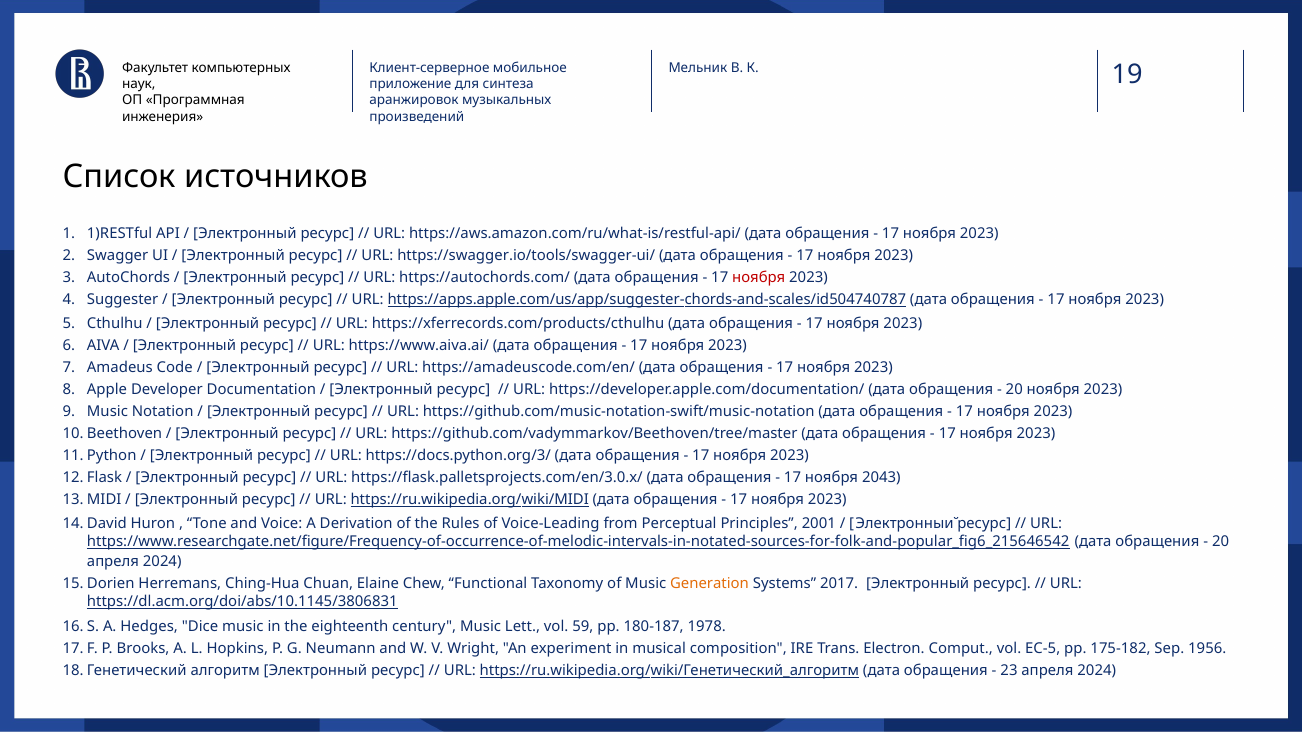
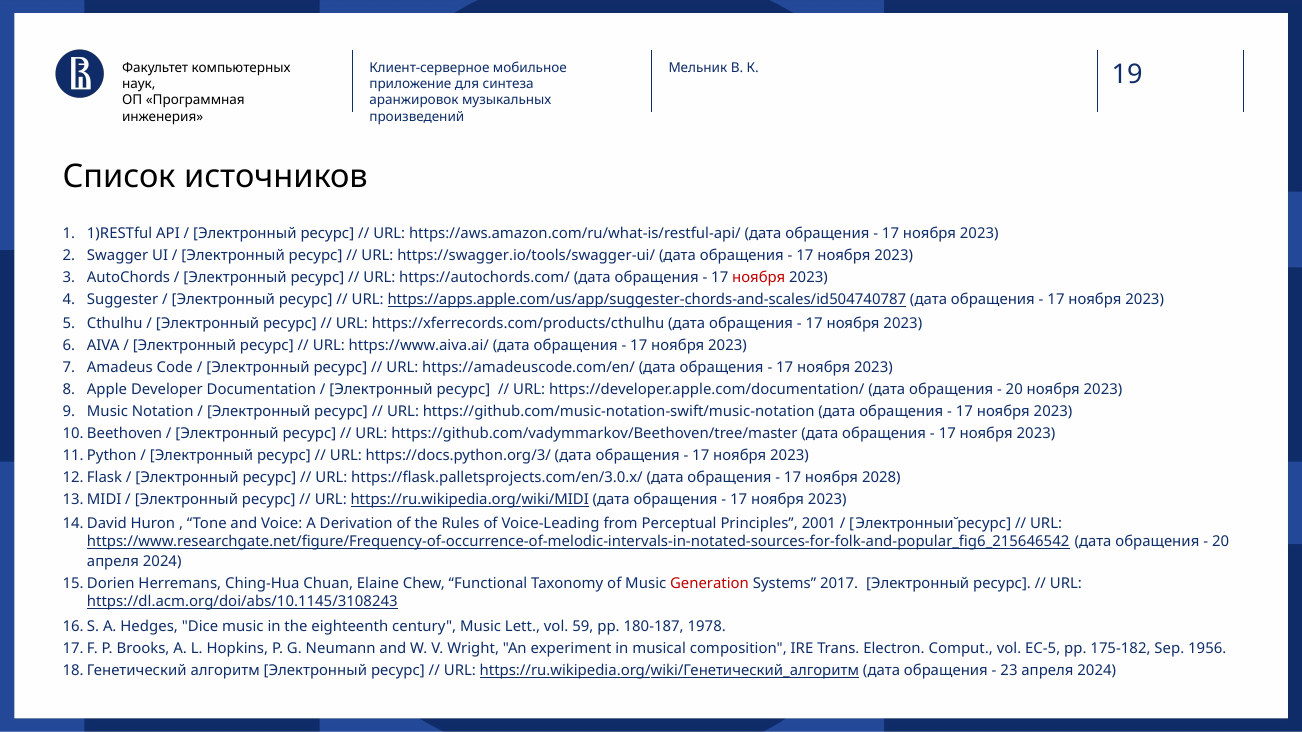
2043: 2043 -> 2028 (881, 478)
Generation colour: orange -> red (709, 584)
https://dl.acm.org/doi/abs/10.1145/3806831: https://dl.acm.org/doi/abs/10.1145/3806831 -> https://dl.acm.org/doi/abs/10.1145/3108243 (242, 602)
